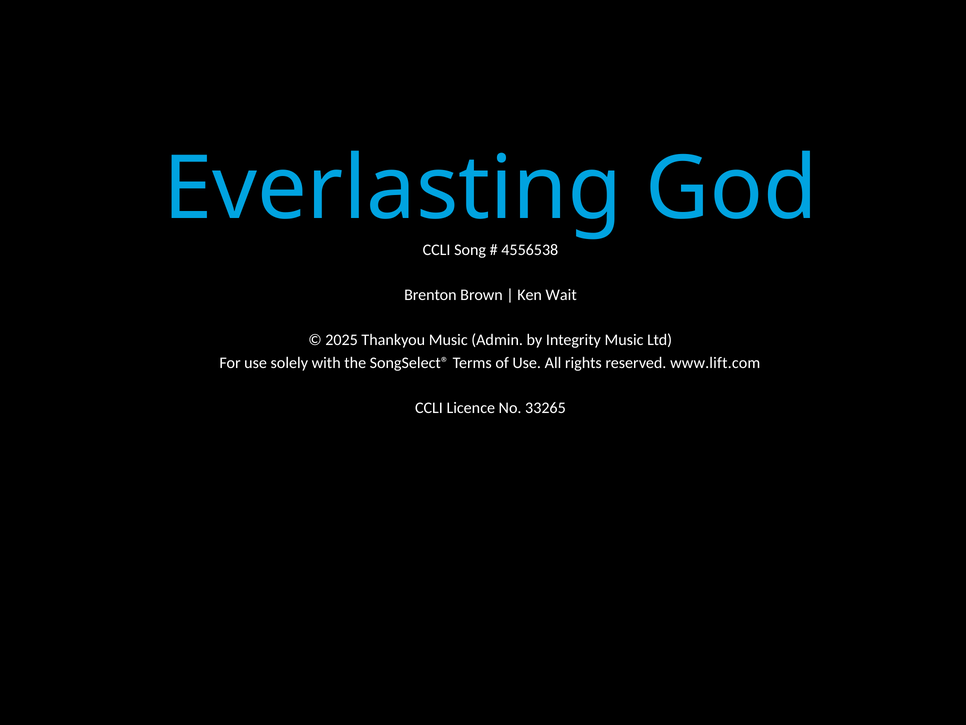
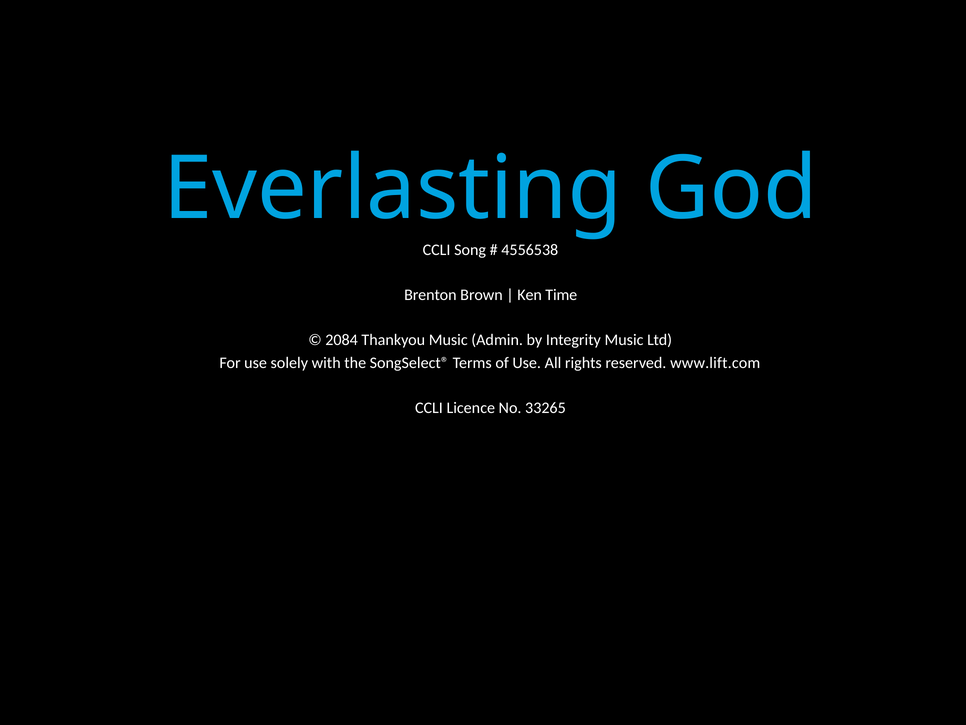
Wait: Wait -> Time (561, 295)
2025: 2025 -> 2084 (342, 340)
